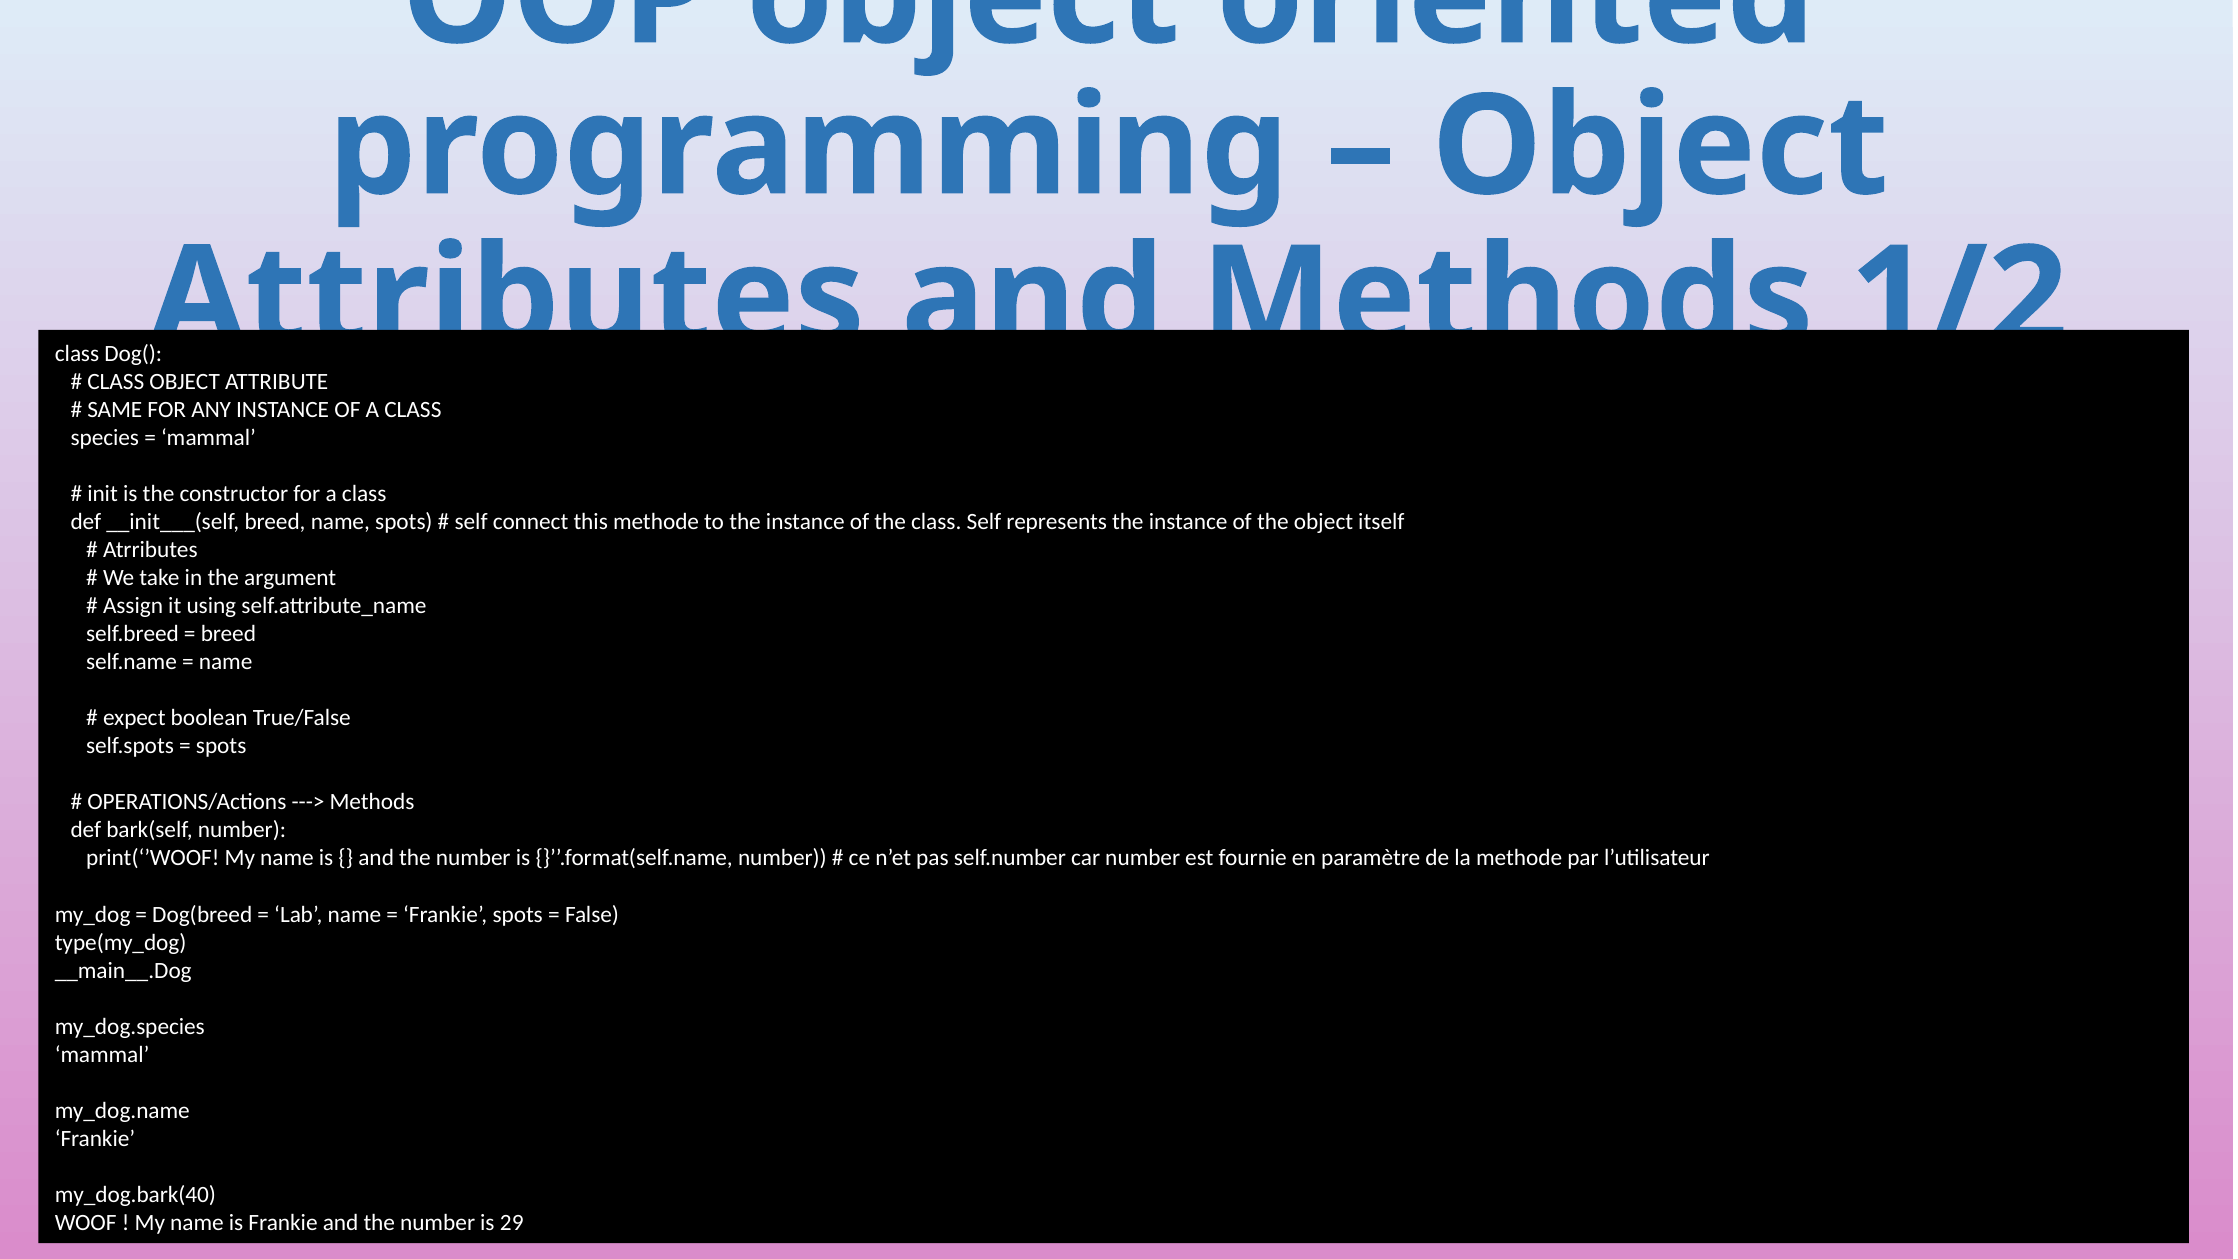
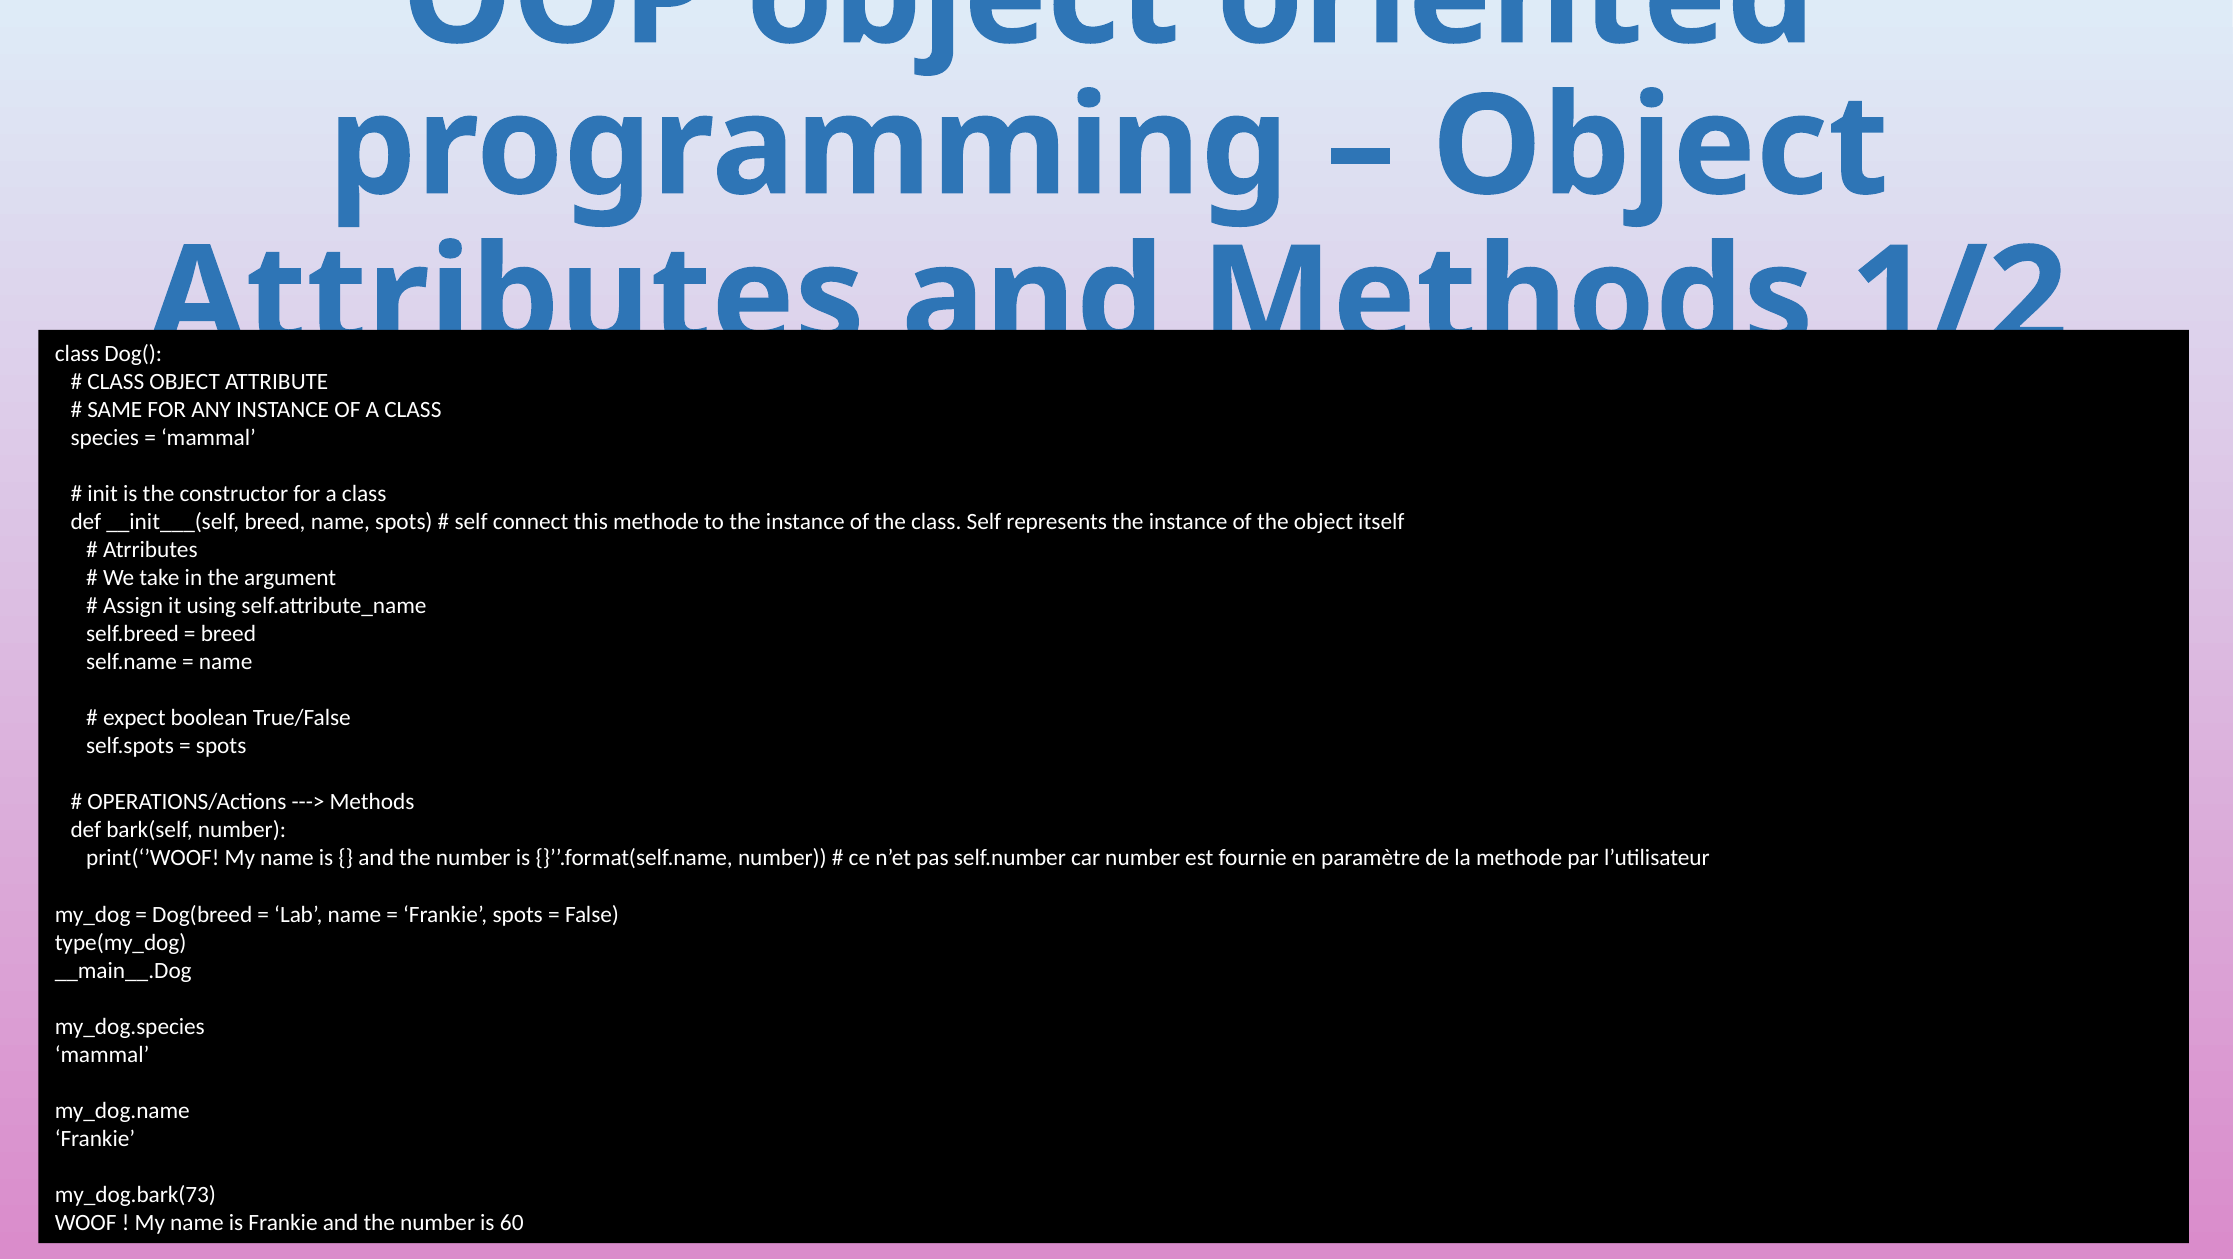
my_dog.bark(40: my_dog.bark(40 -> my_dog.bark(73 (135, 1194)
29: 29 -> 60 (512, 1222)
